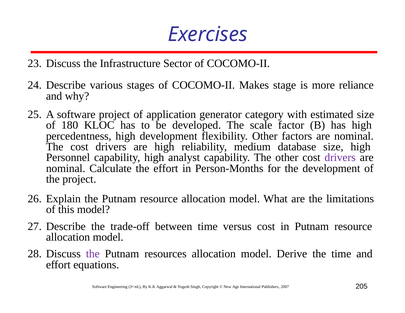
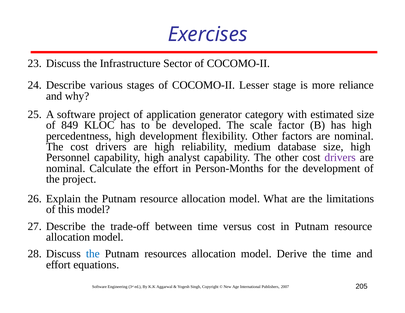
Makes: Makes -> Lesser (254, 85)
180: 180 -> 849 (70, 125)
the colour: purple -> blue (93, 254)
